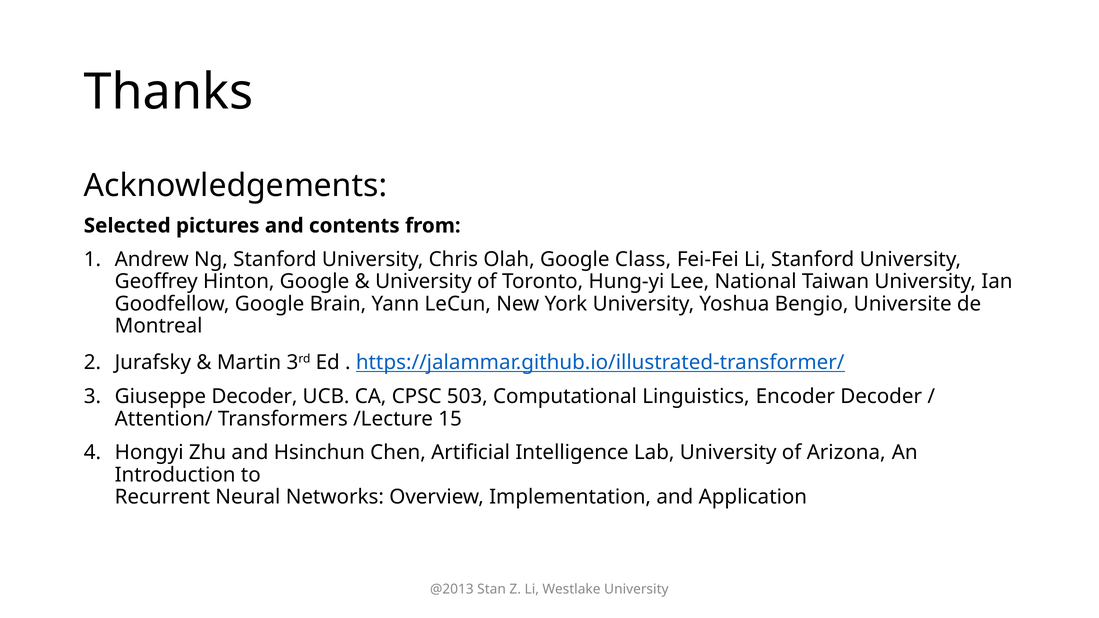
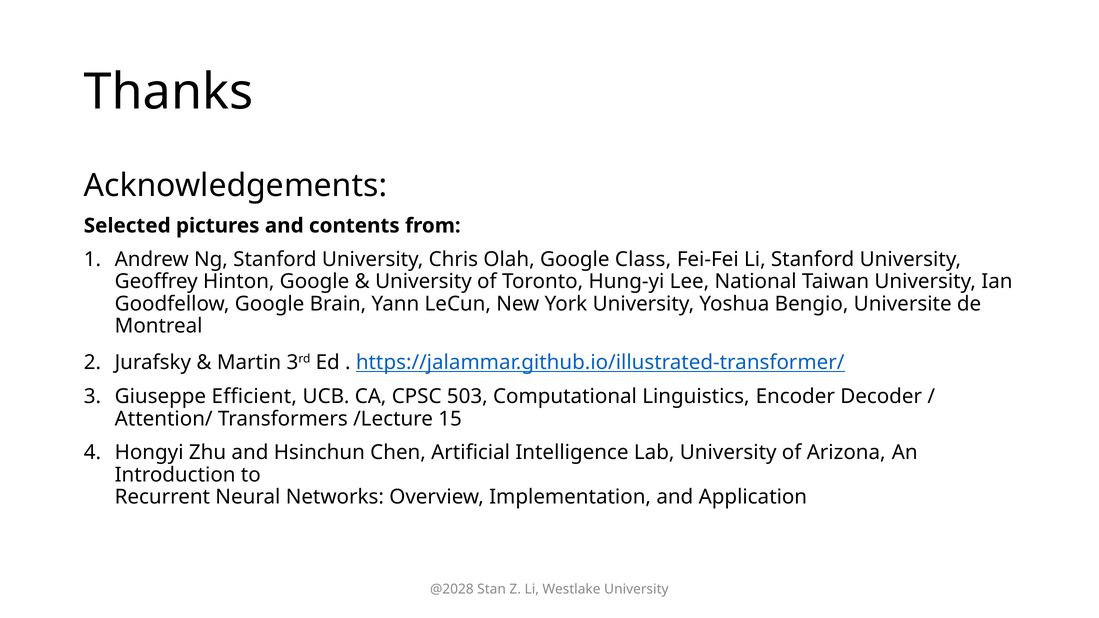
Giuseppe Decoder: Decoder -> Efficient (254, 397)
@2013: @2013 -> @2028 (452, 589)
